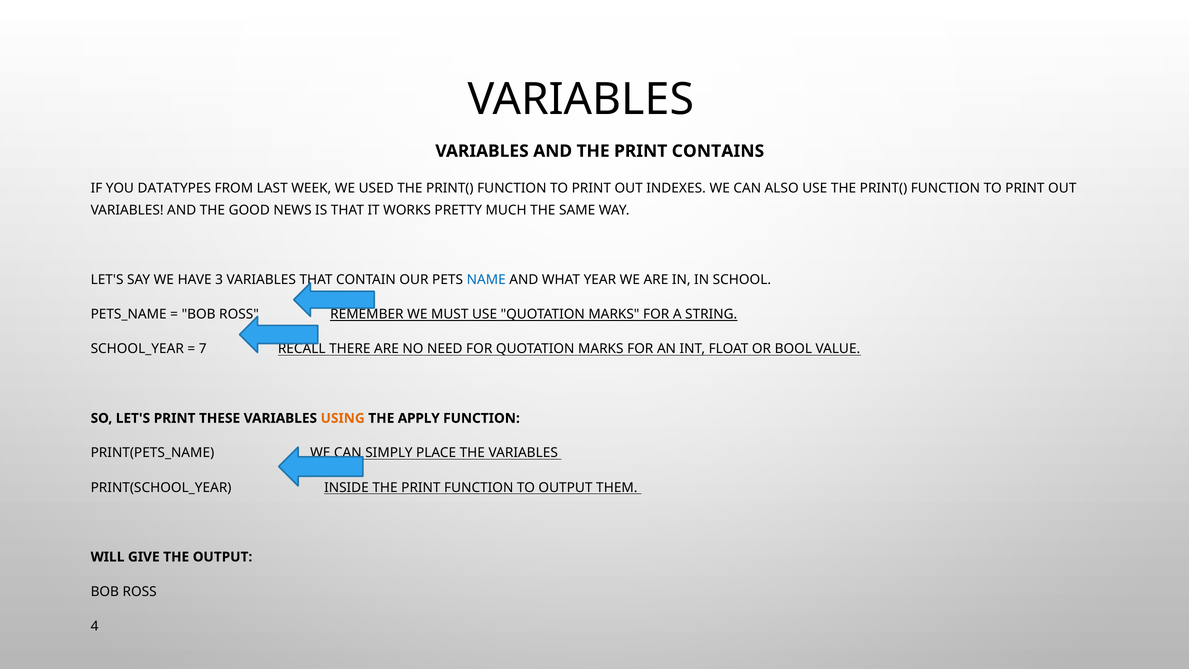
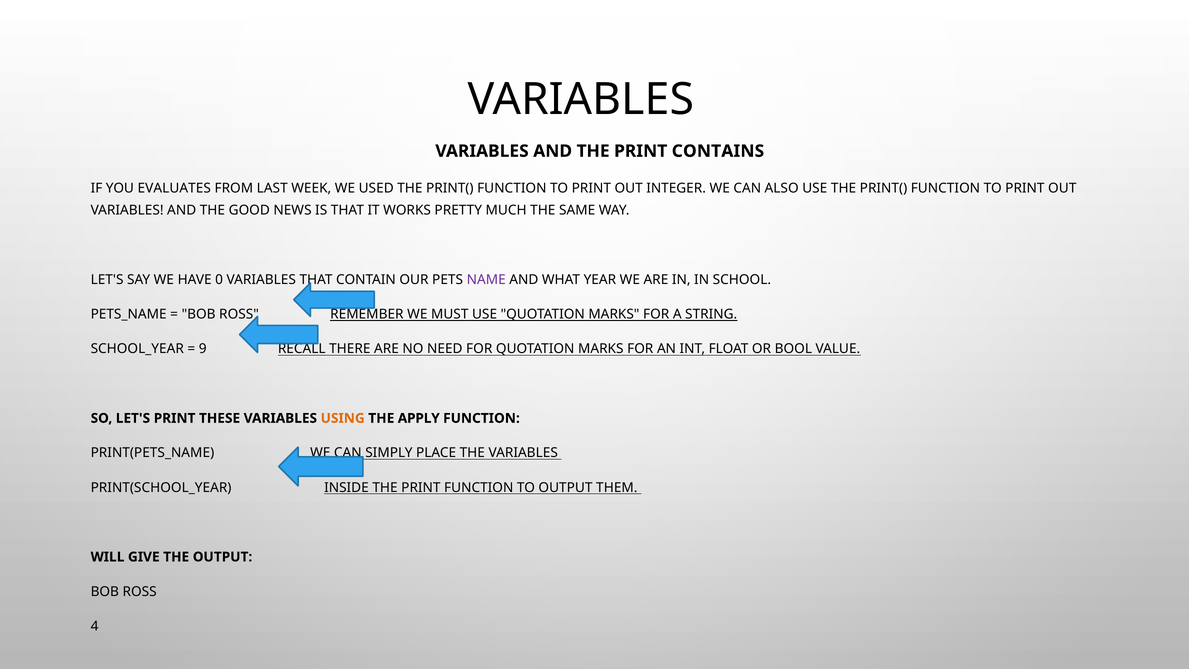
DATATYPES: DATATYPES -> EVALUATES (174, 188)
INDEXES: INDEXES -> INTEGER (676, 188)
3: 3 -> 0 (219, 280)
NAME colour: blue -> purple (486, 280)
7: 7 -> 9 (203, 349)
